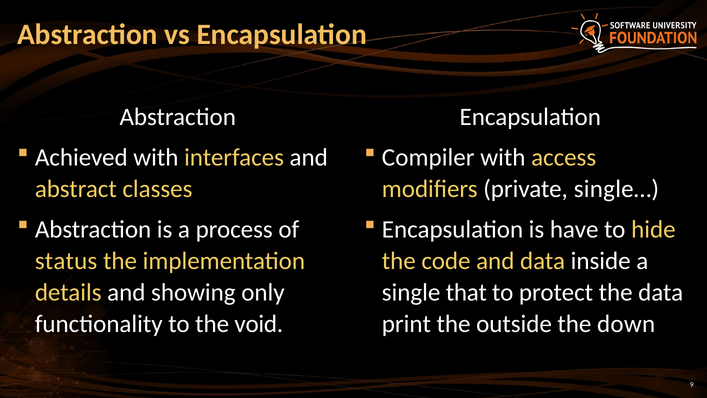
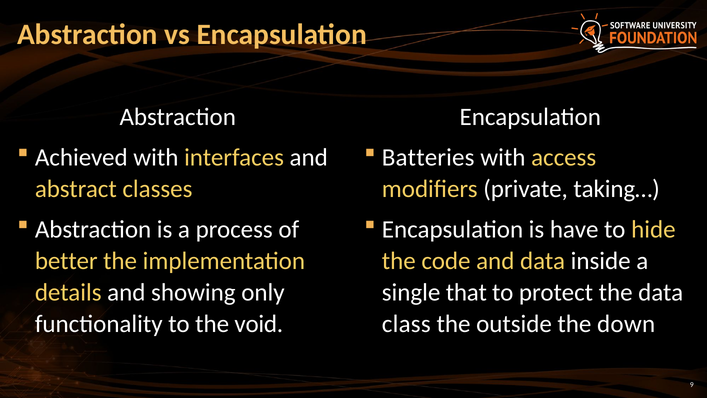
Compiler: Compiler -> Batteries (428, 157)
single…: single… -> taking… (617, 189)
status: status -> better (66, 261)
print: print -> class (406, 324)
